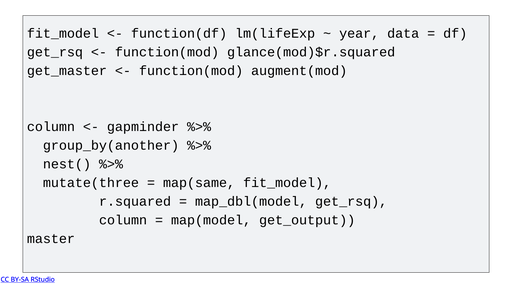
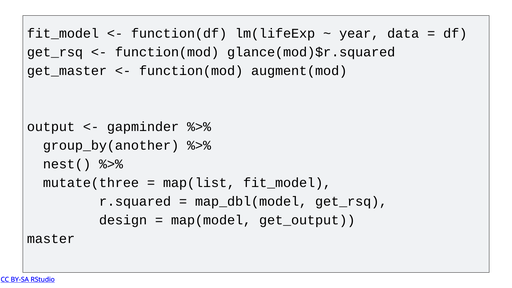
column: column -> output (51, 127)
map(same: map(same -> map(list (199, 183)
column: column -> design (123, 220)
